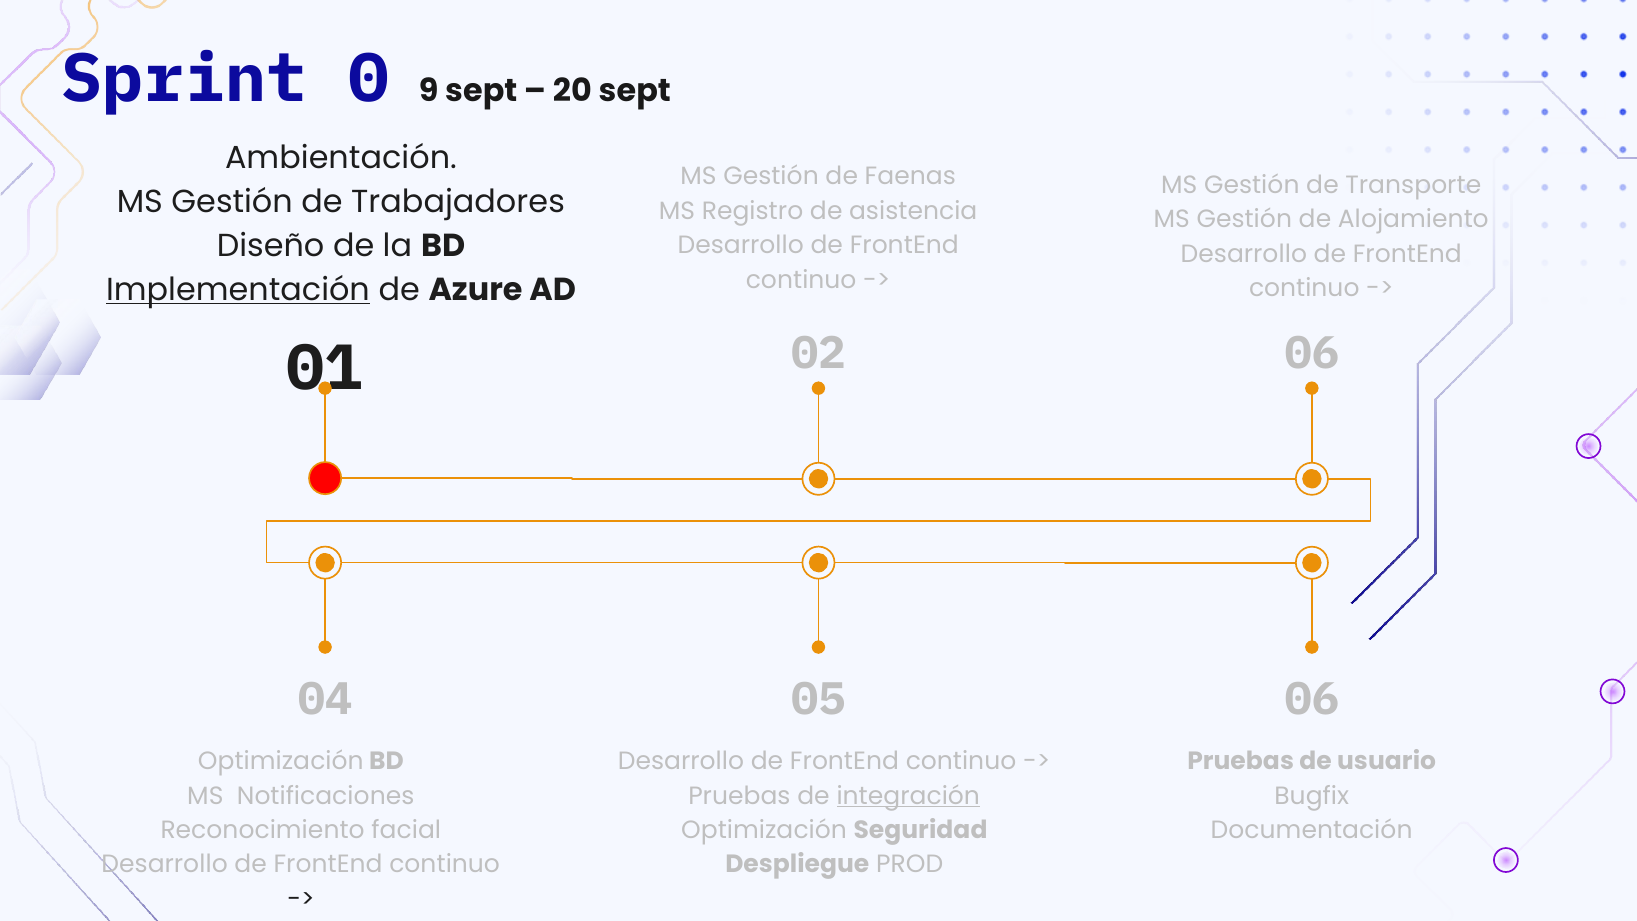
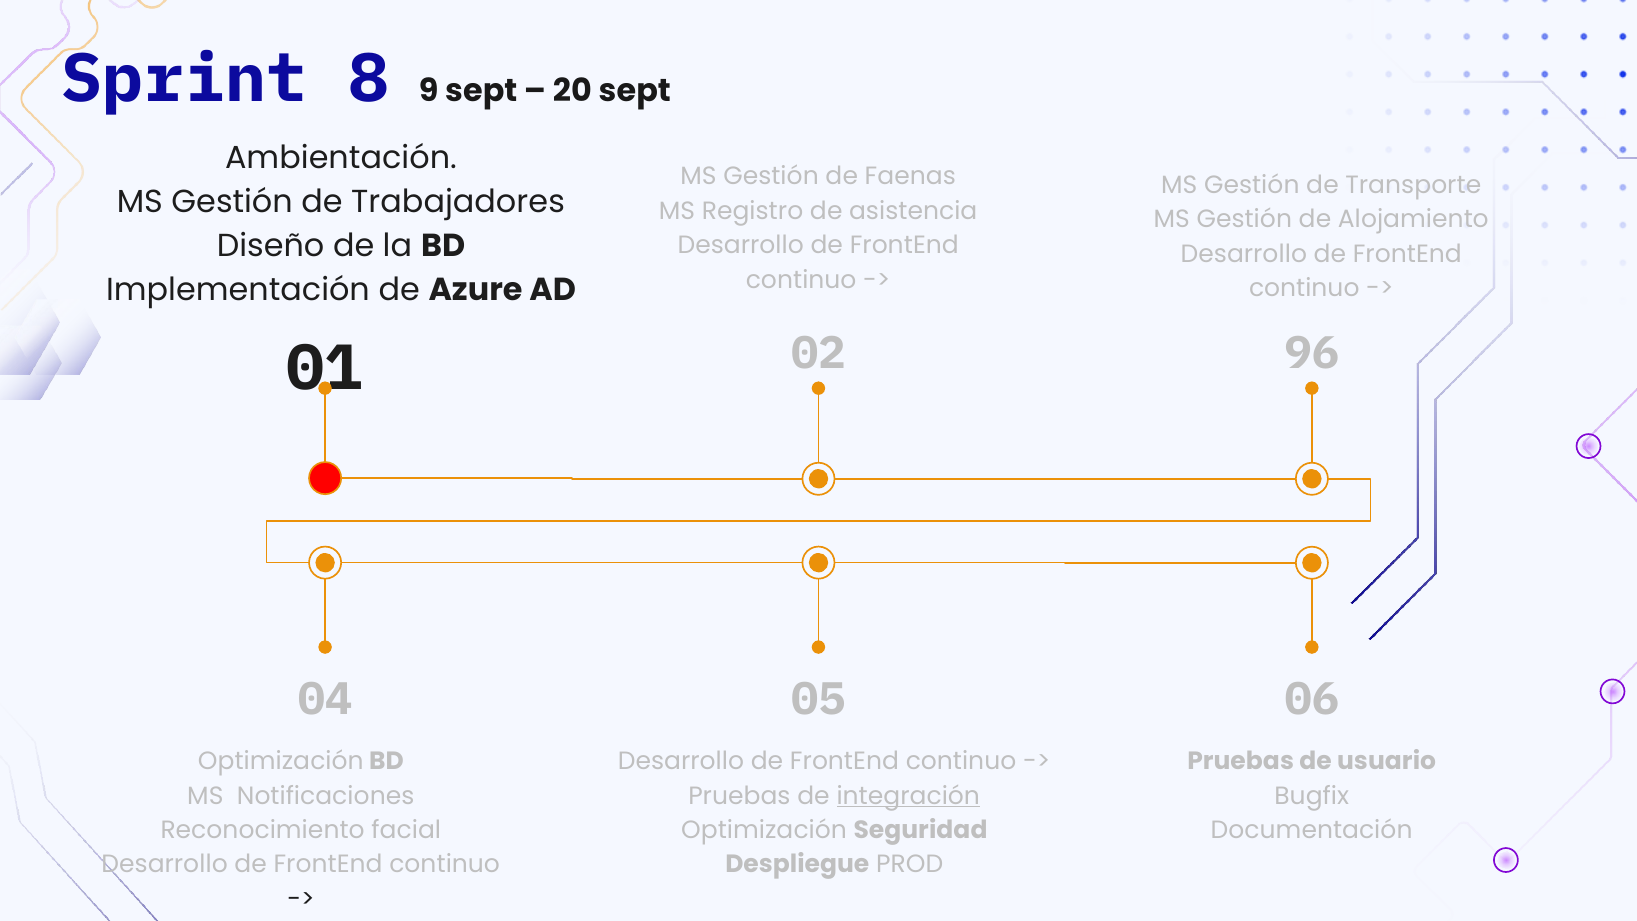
0: 0 -> 8 (369, 79)
Implementación underline: present -> none (238, 290)
02 06: 06 -> 96 (1312, 353)
